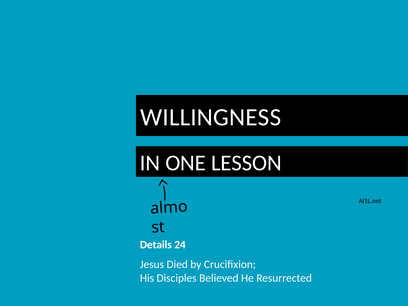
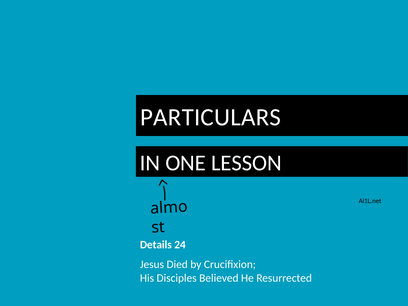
WILLINGNESS: WILLINGNESS -> PARTICULARS (211, 117)
